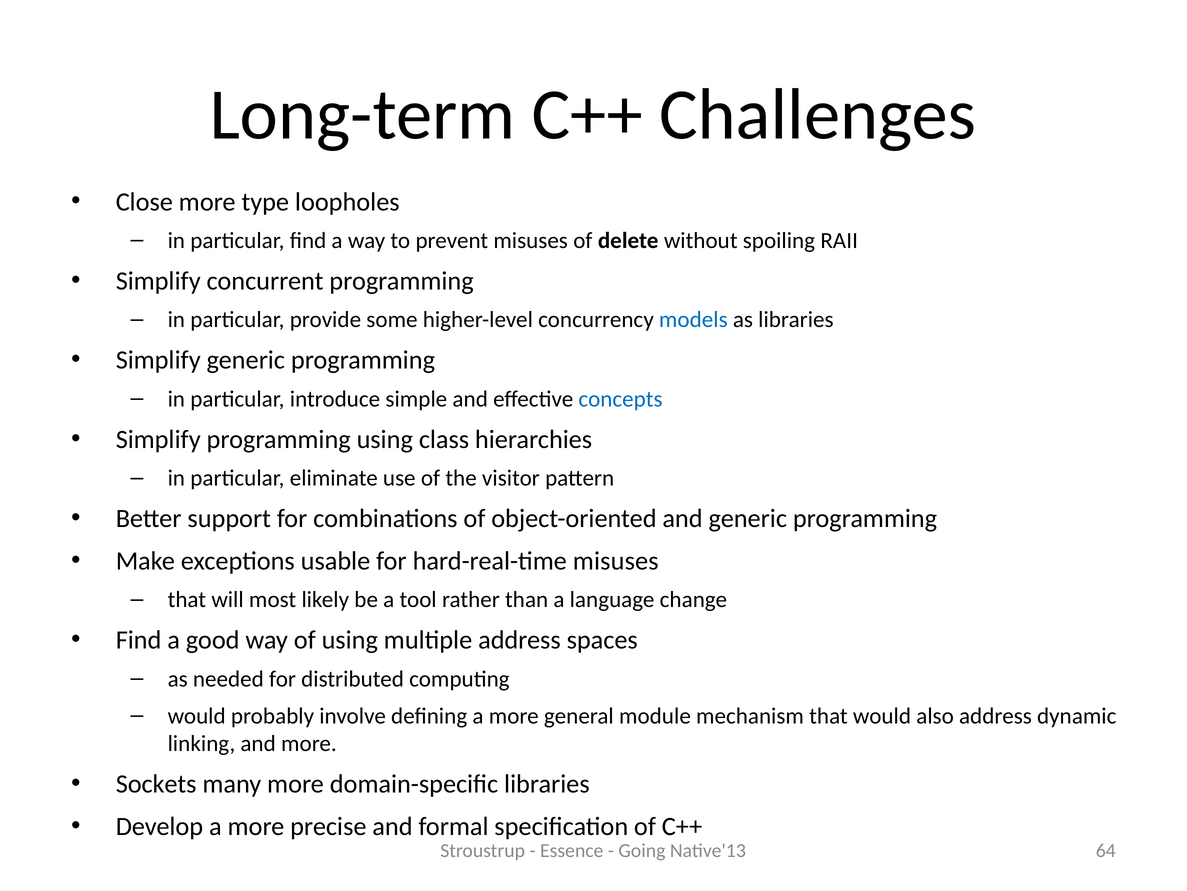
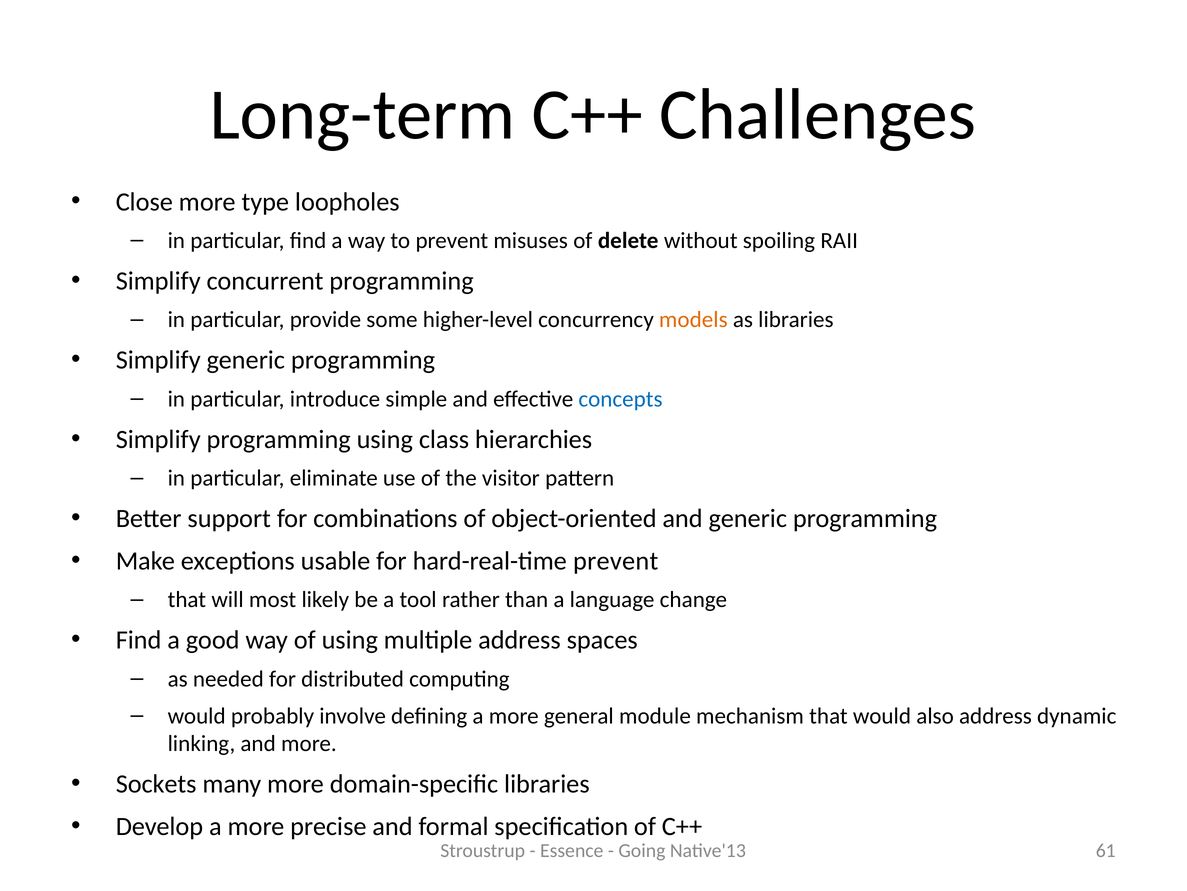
models colour: blue -> orange (693, 320)
hard-real-time misuses: misuses -> prevent (616, 561)
64: 64 -> 61 (1106, 850)
